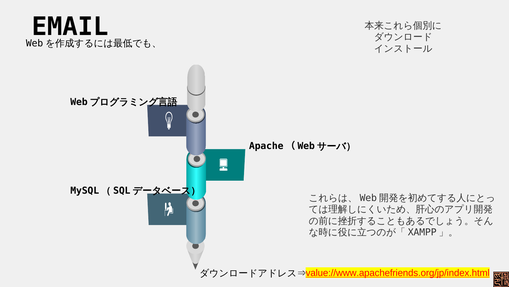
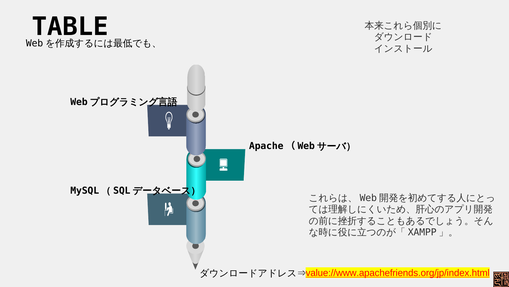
EMAIL: EMAIL -> TABLE (70, 27)
